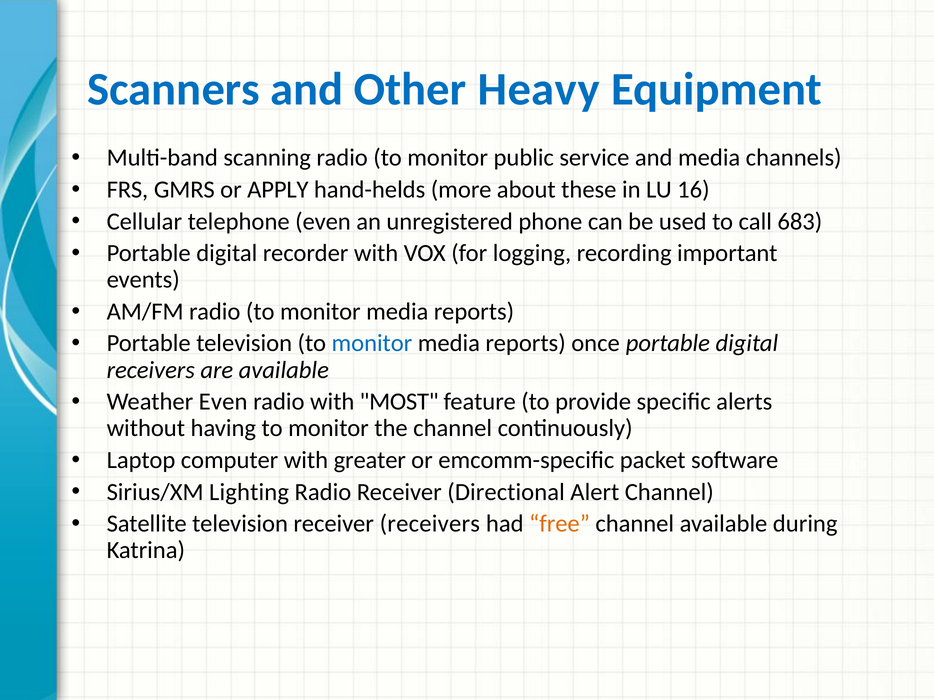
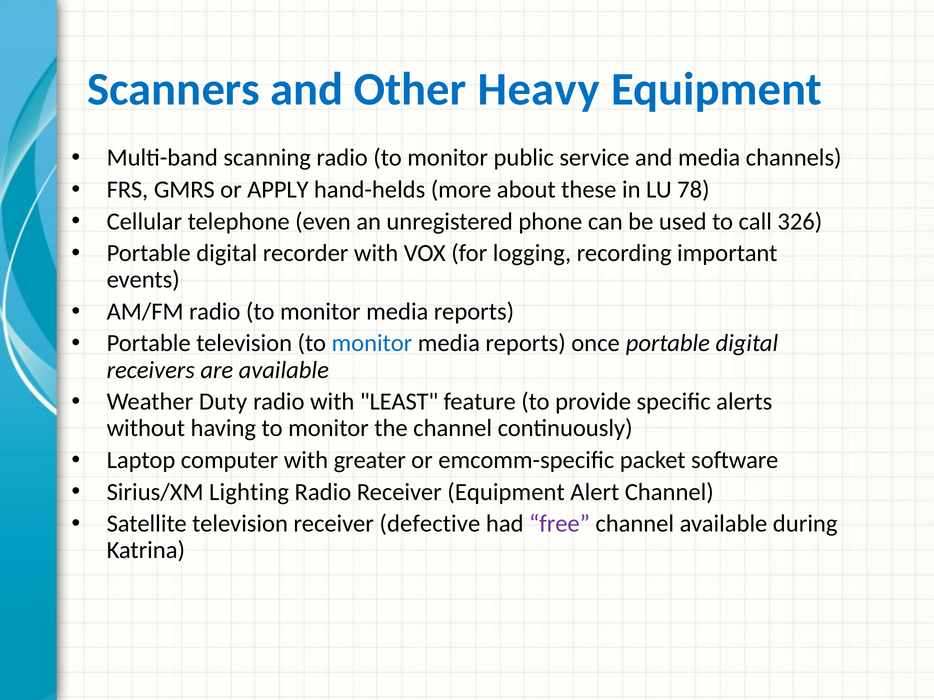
16: 16 -> 78 (693, 190)
683: 683 -> 326 (800, 222)
Weather Even: Even -> Duty (223, 402)
MOST: MOST -> LEAST (399, 402)
Receiver Directional: Directional -> Equipment (506, 492)
receiver receivers: receivers -> defective (430, 524)
free colour: orange -> purple (559, 524)
